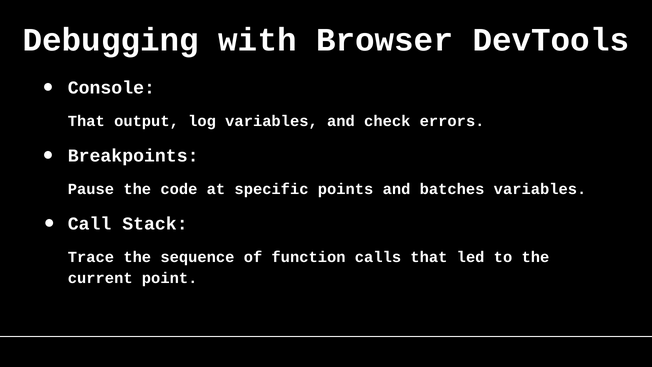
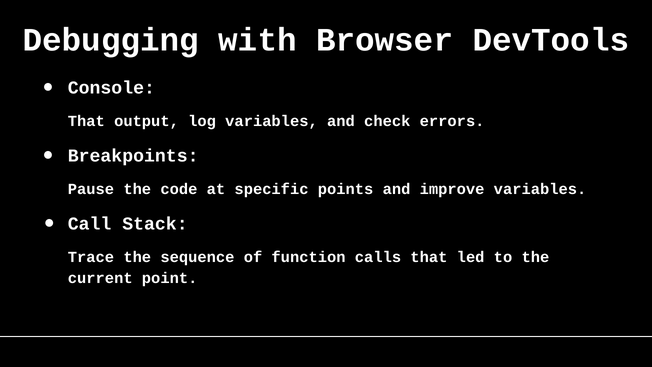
batches: batches -> improve (452, 189)
